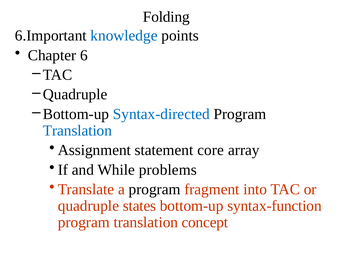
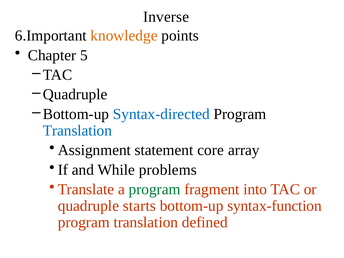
Folding: Folding -> Inverse (166, 17)
knowledge colour: blue -> orange (124, 36)
6: 6 -> 5 (84, 55)
program colour: black -> green (155, 189)
states: states -> starts (139, 206)
concept: concept -> defined (205, 222)
